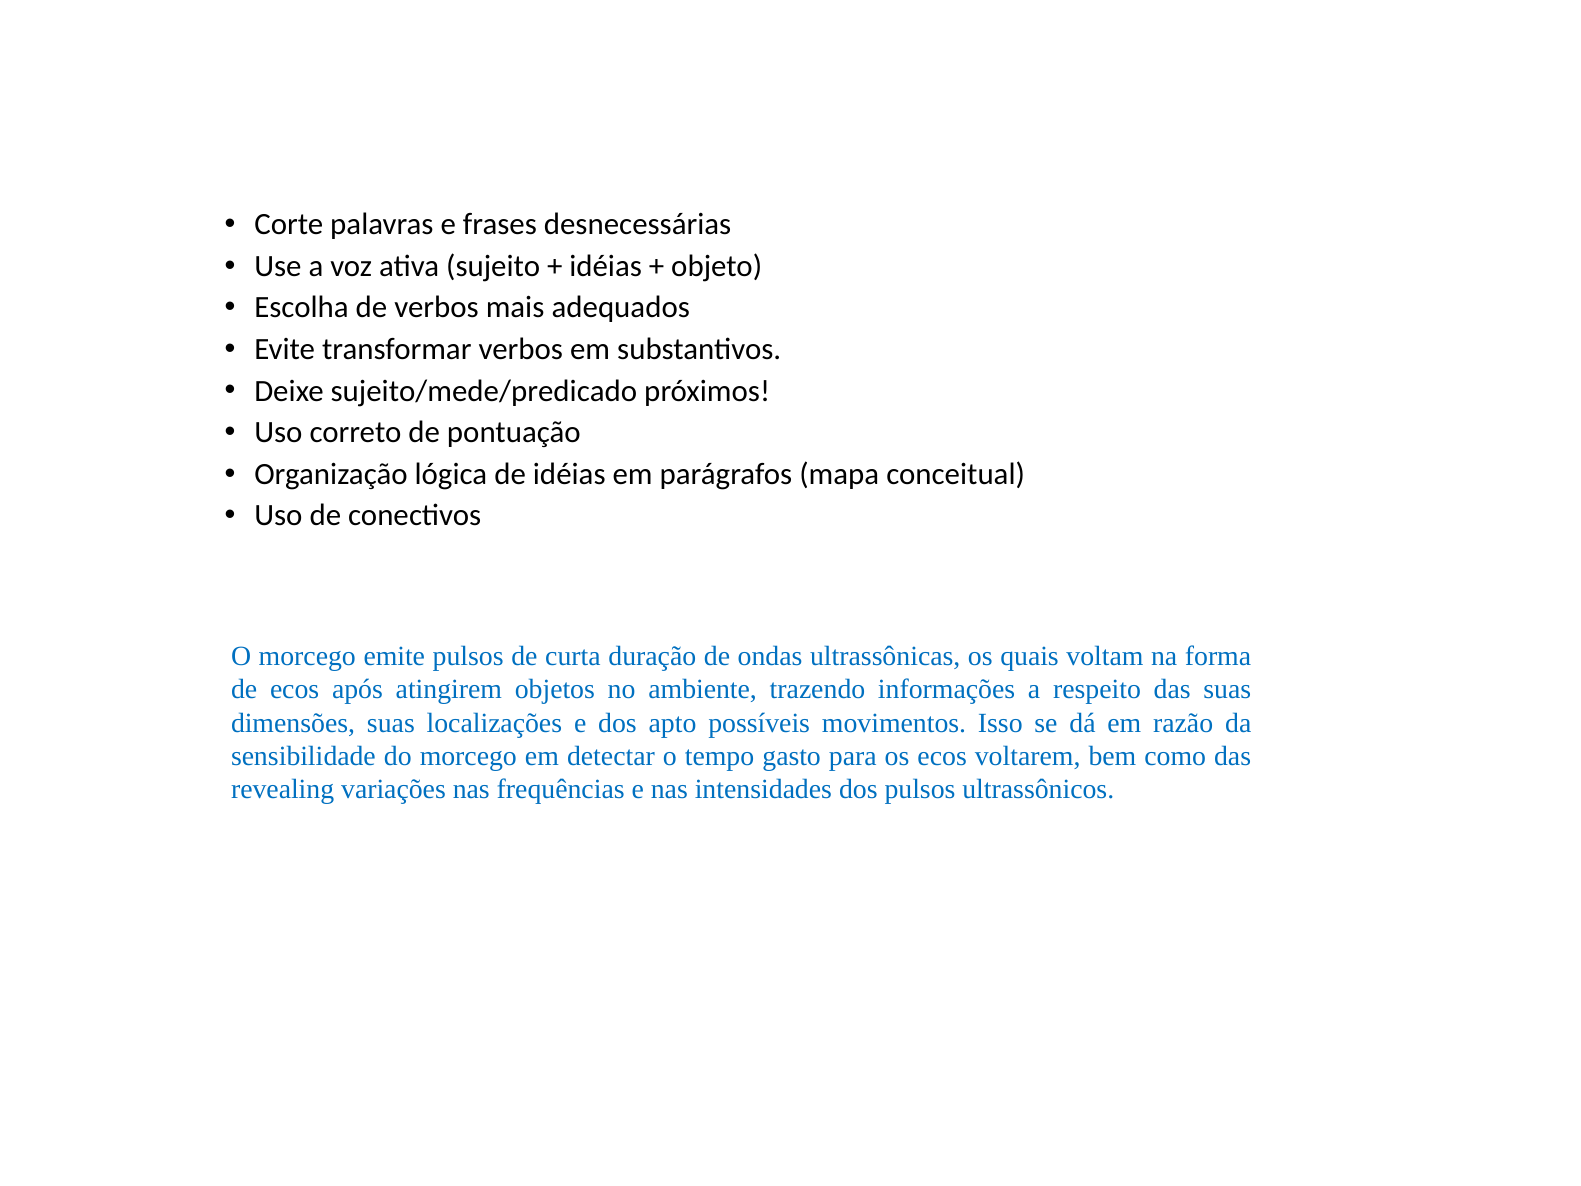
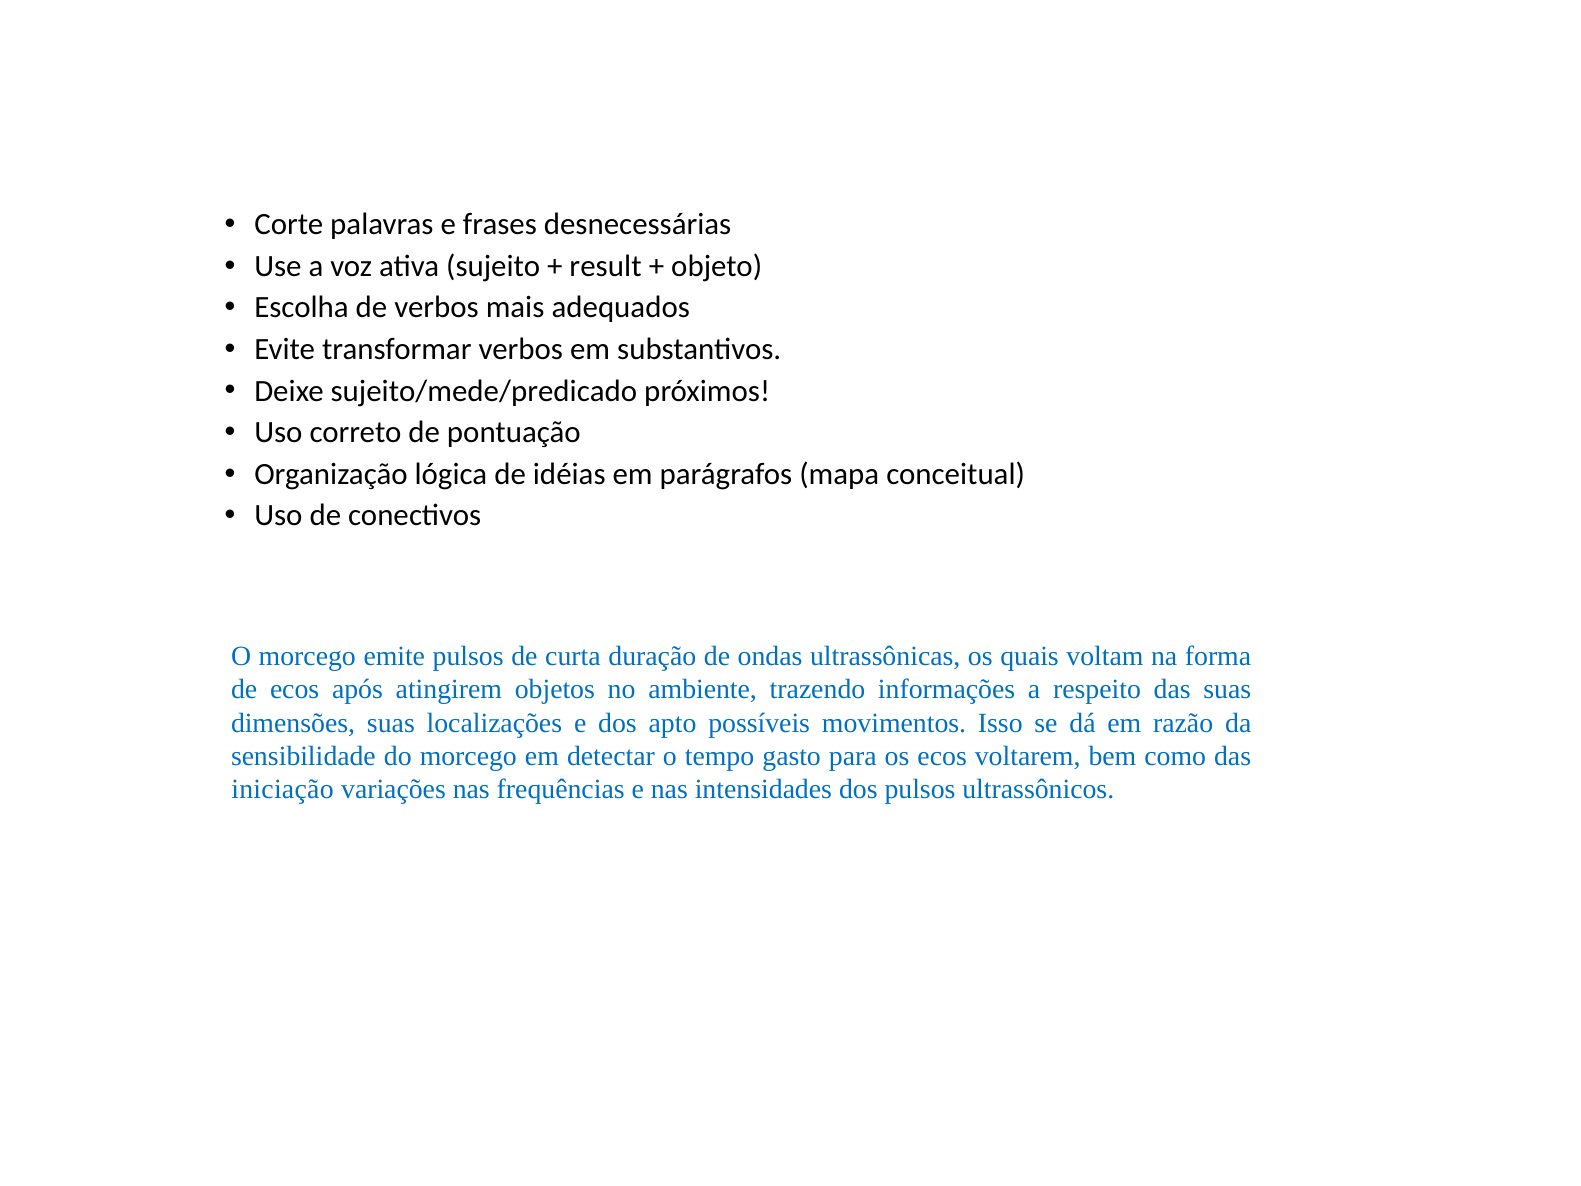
idéias: idéias -> result (606, 266)
revealing: revealing -> iniciação (282, 790)
